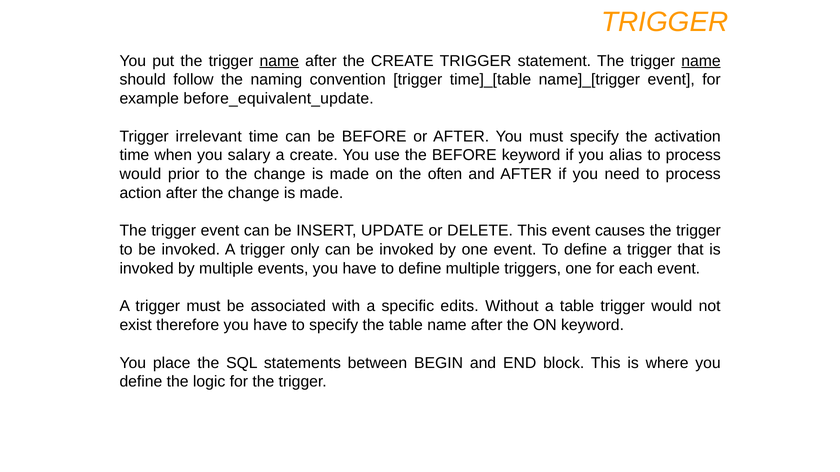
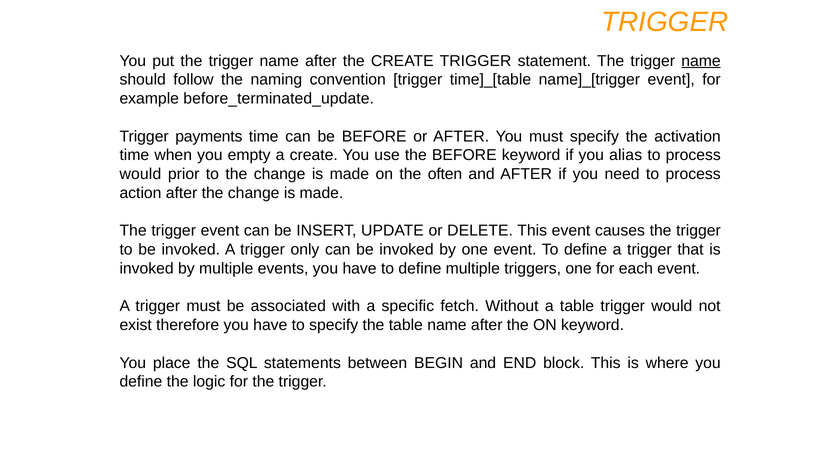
name underline: present -> none (279, 61)
before_equivalent_update: before_equivalent_update -> before_terminated_update (279, 99)
irrelevant: irrelevant -> payments (209, 136)
salary: salary -> empty (249, 155)
edits: edits -> fetch (460, 307)
